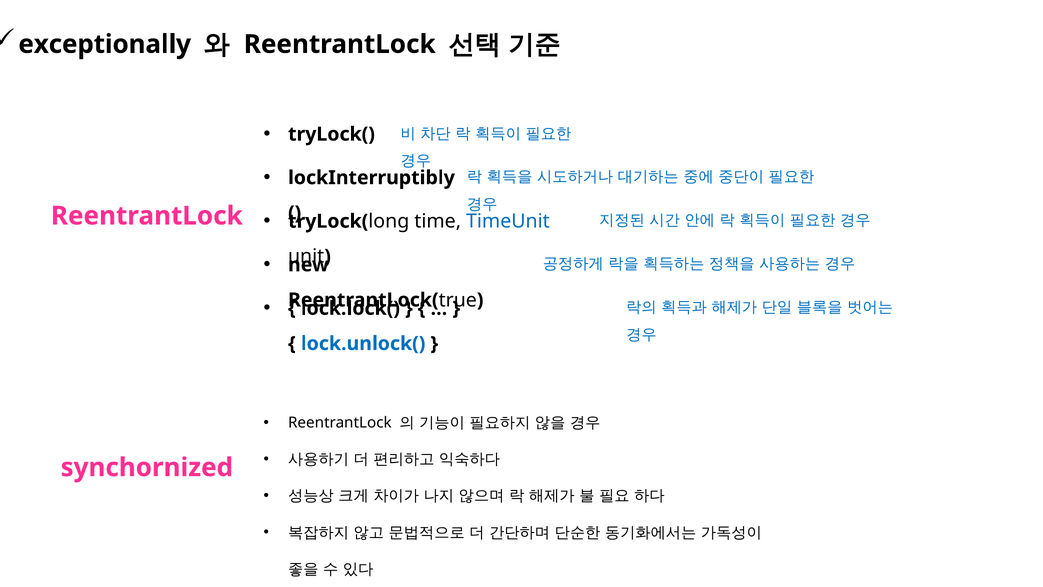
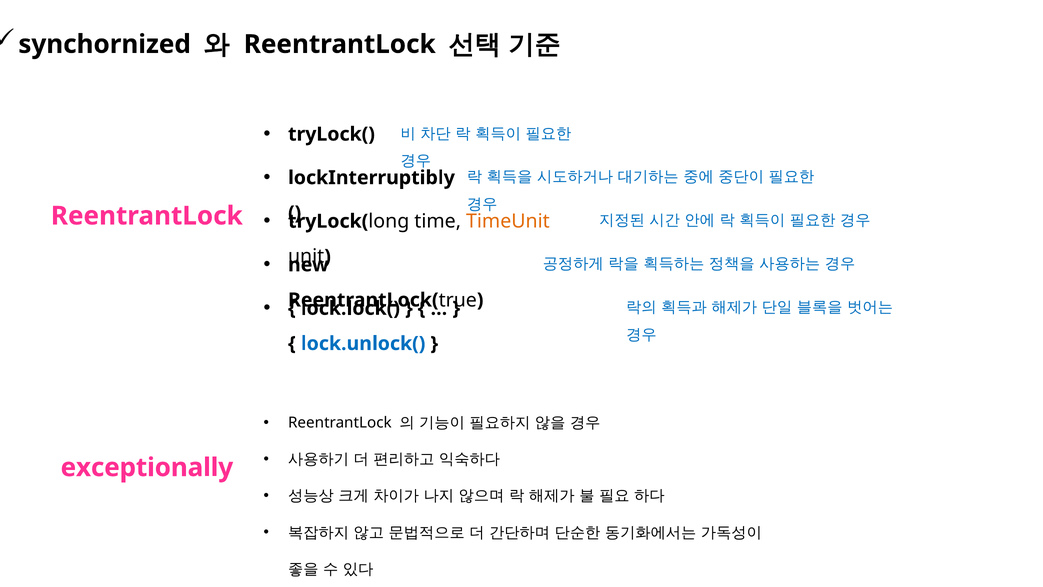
exceptionally: exceptionally -> synchornized (105, 44)
TimeUnit colour: blue -> orange (508, 221)
synchornized: synchornized -> exceptionally (147, 467)
